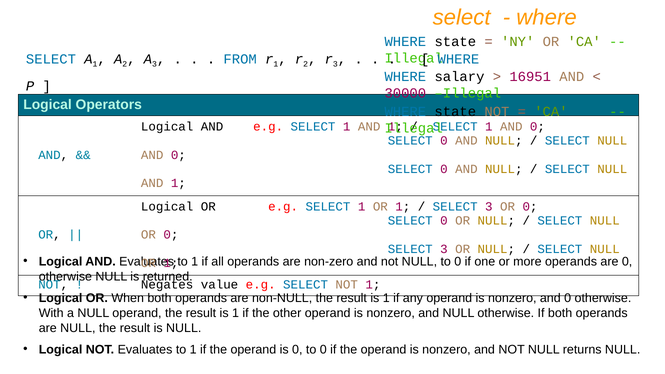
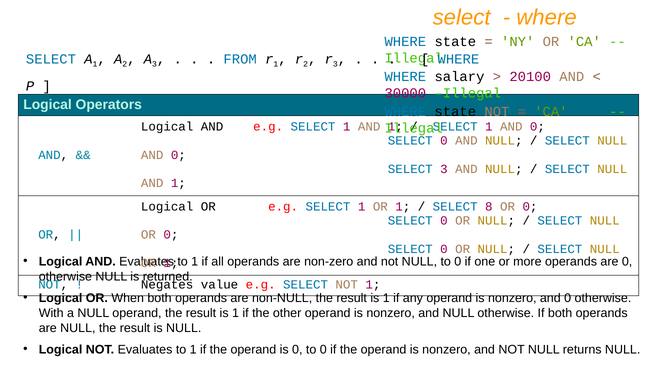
16951: 16951 -> 20100 (530, 77)
0: 0 -> 3 (444, 169)
3: 3 -> 8 (489, 207)
3: 3 -> 0 (444, 249)
